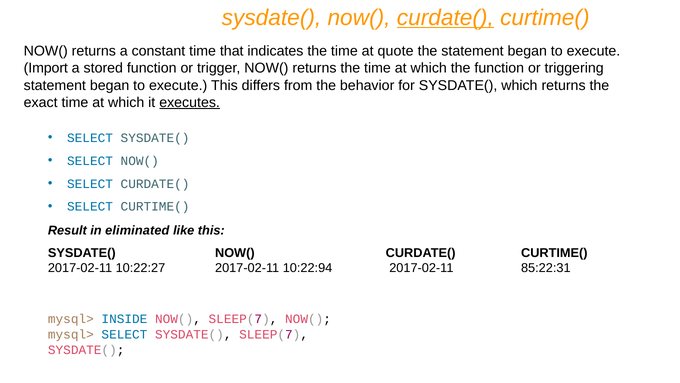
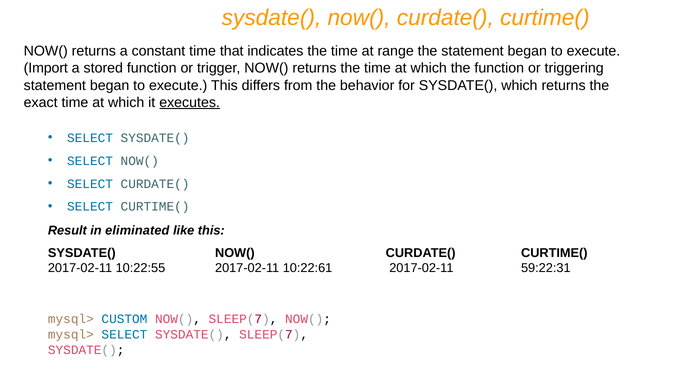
curdate( underline: present -> none (445, 18)
quote: quote -> range (396, 51)
10:22:27: 10:22:27 -> 10:22:55 (140, 268)
10:22:94: 10:22:94 -> 10:22:61 (308, 268)
85:22:31: 85:22:31 -> 59:22:31 (546, 268)
INSIDE: INSIDE -> CUSTOM (124, 319)
